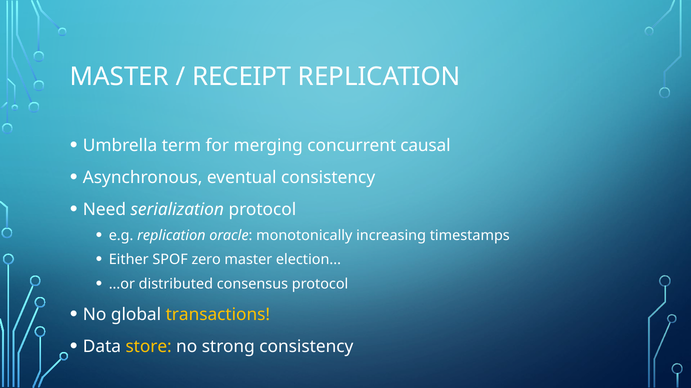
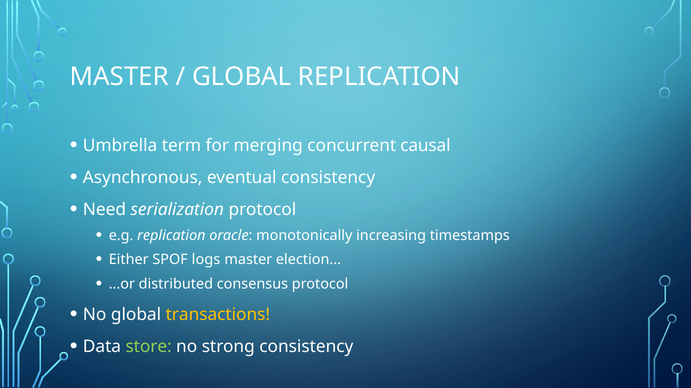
RECEIPT: RECEIPT -> GLOBAL (242, 77)
zero: zero -> logs (206, 260)
store colour: yellow -> light green (149, 347)
